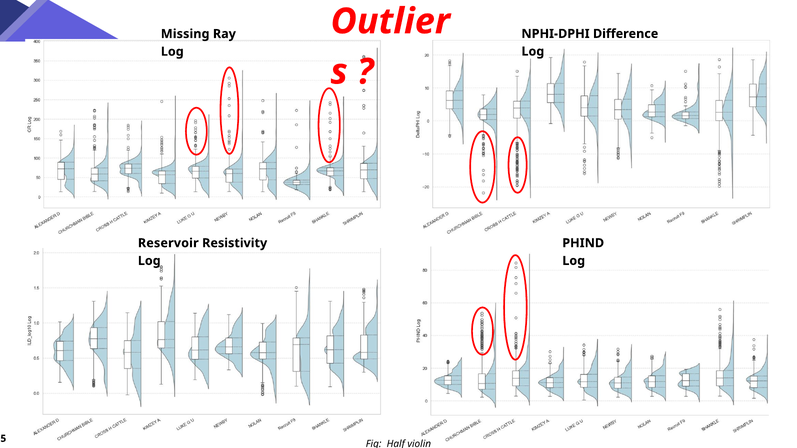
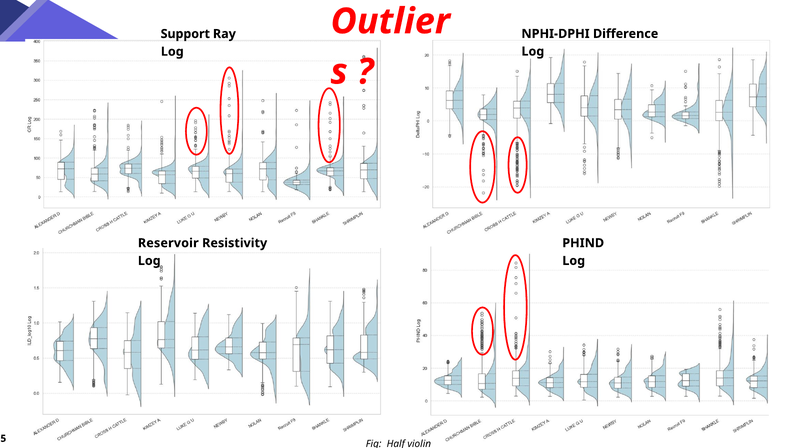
Missing: Missing -> Support (185, 34)
